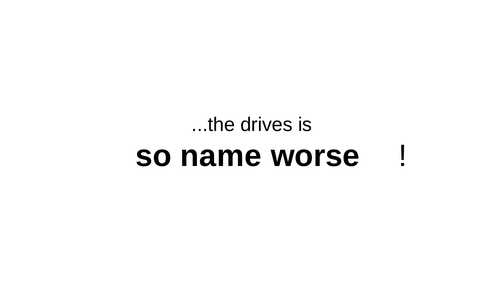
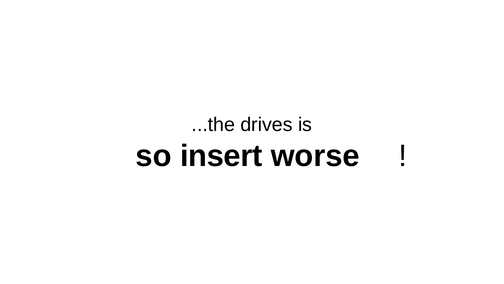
name: name -> insert (221, 156)
